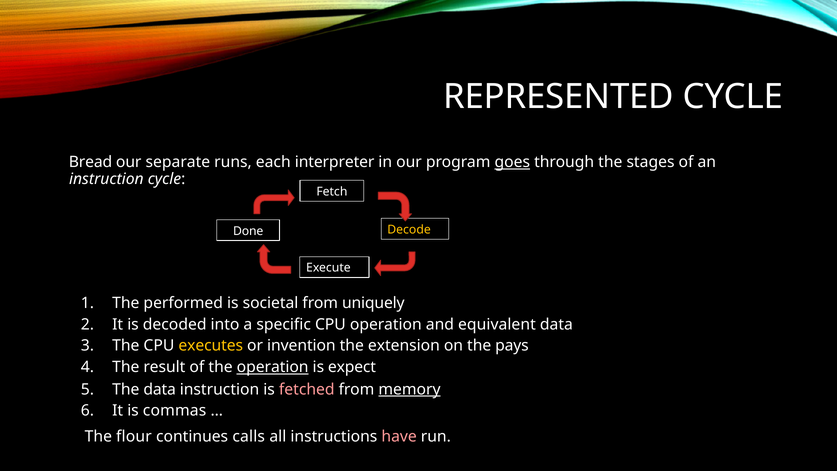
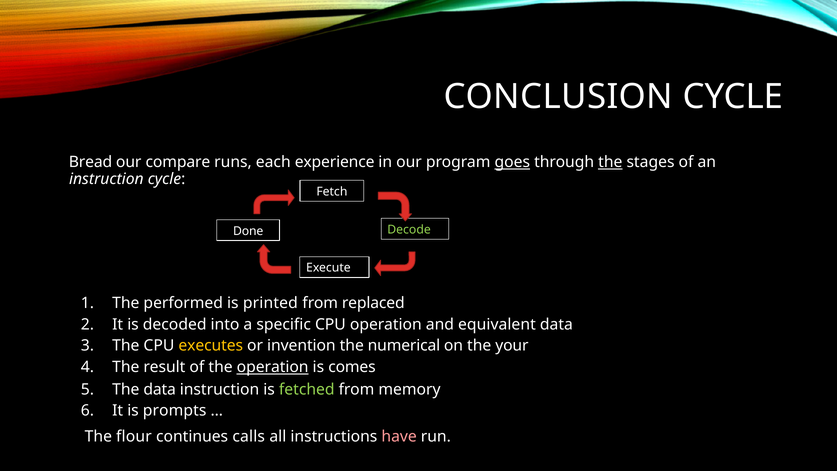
REPRESENTED: REPRESENTED -> CONCLUSION (558, 97)
separate: separate -> compare (178, 162)
interpreter: interpreter -> experience (335, 162)
the underline: none -> present (610, 162)
Decode colour: yellow -> light green (409, 229)
societal: societal -> printed (270, 303)
uniquely: uniquely -> replaced (373, 303)
extension: extension -> numerical (404, 346)
pays: pays -> your (512, 346)
expect: expect -> comes (352, 367)
fetched colour: pink -> light green (307, 389)
memory underline: present -> none (409, 389)
commas: commas -> prompts (175, 410)
